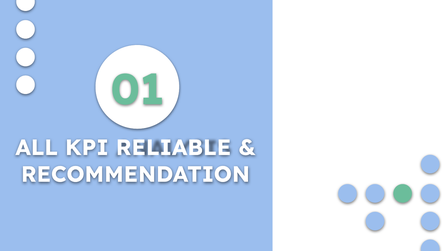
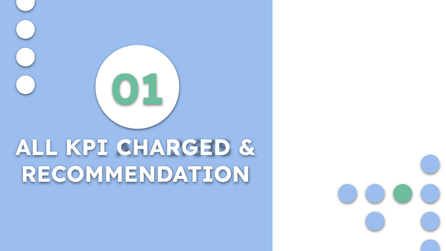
RELIABLE: RELIABLE -> CHARGED (173, 148)
